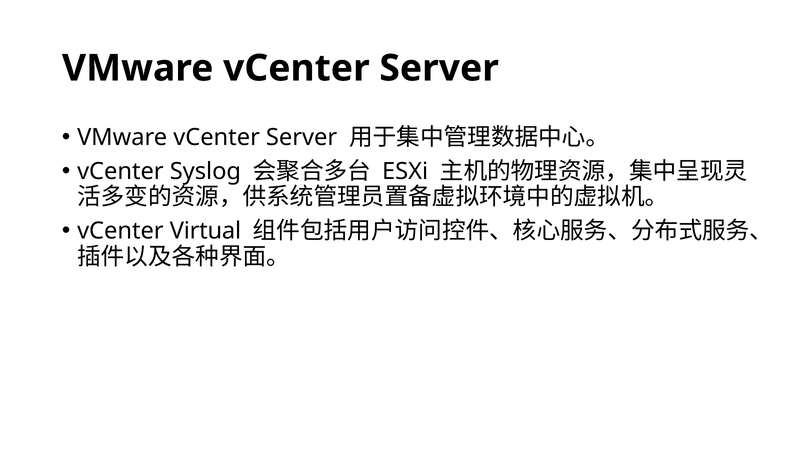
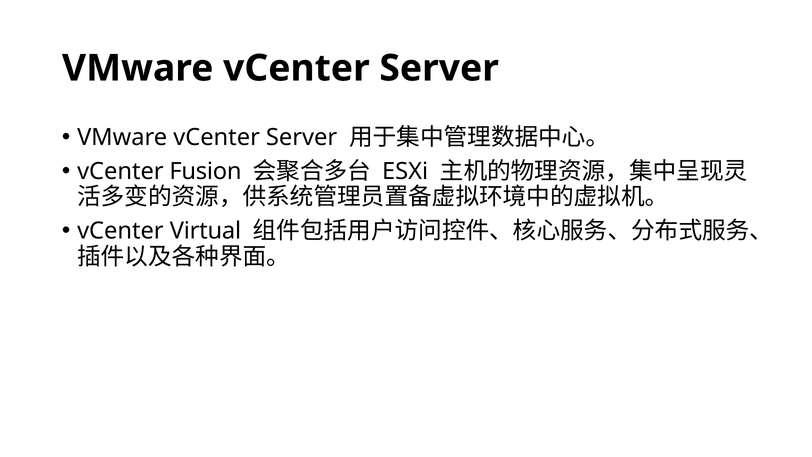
Syslog: Syslog -> Fusion (205, 171)
